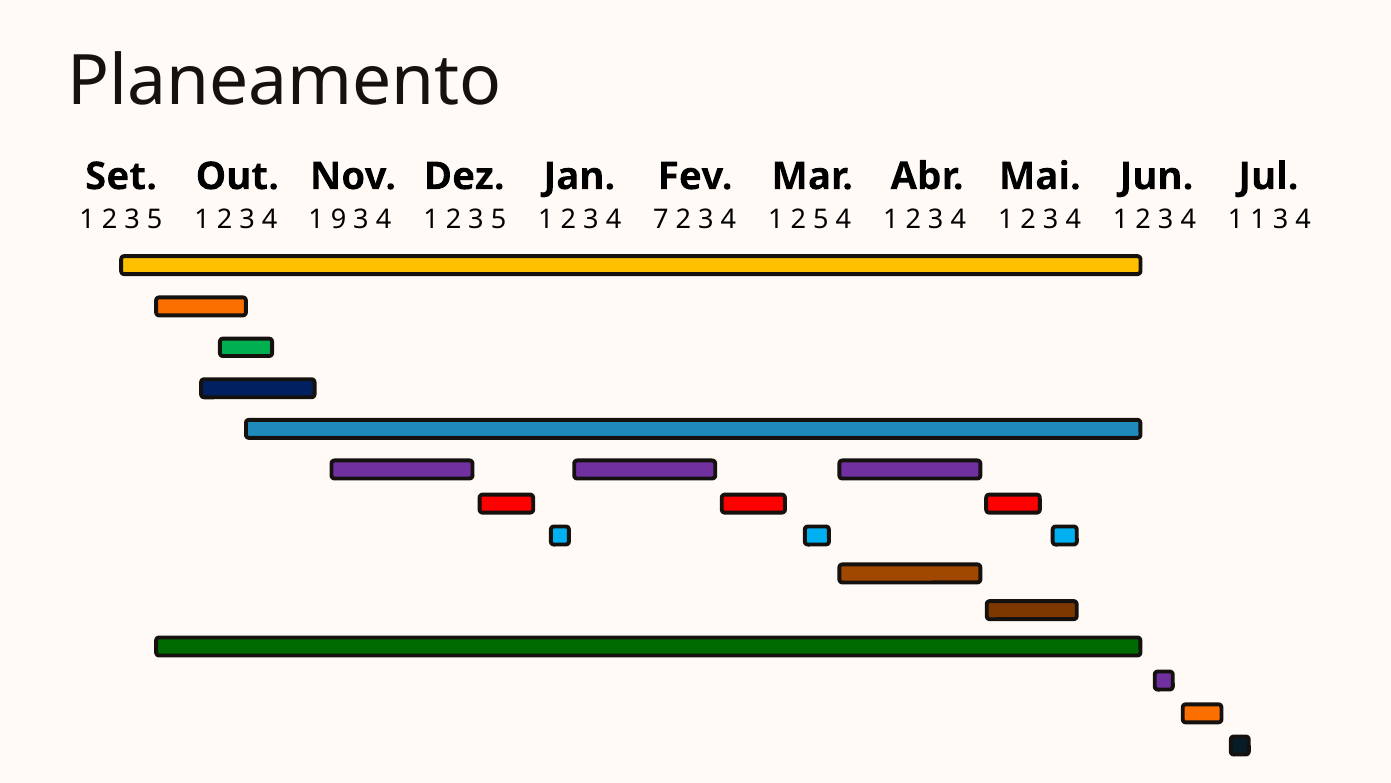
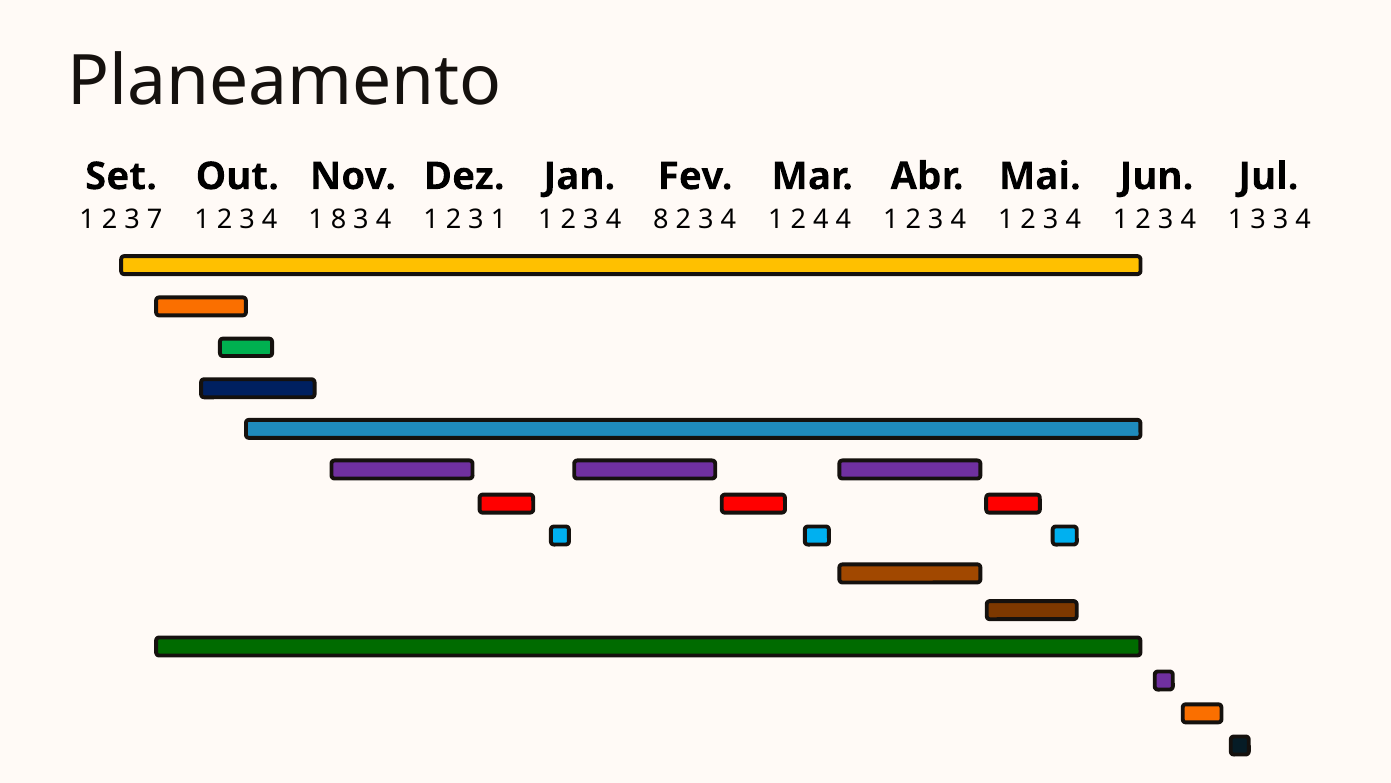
5: 5 -> 7 (155, 220)
1 9: 9 -> 8 (339, 220)
5: 5 -> 1 (499, 220)
4 7: 7 -> 8 (661, 220)
2 5: 5 -> 4 (821, 220)
1 1: 1 -> 3 (1258, 220)
